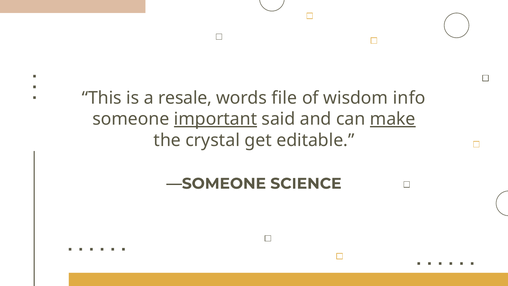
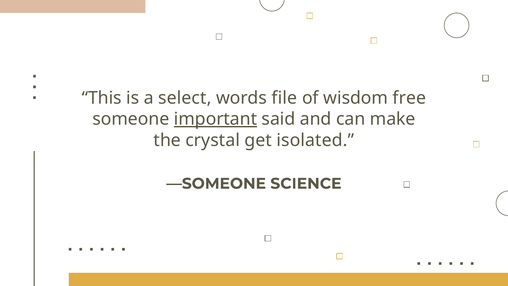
resale: resale -> select (185, 98)
info: info -> free (409, 98)
make underline: present -> none (393, 119)
editable: editable -> isolated (315, 140)
